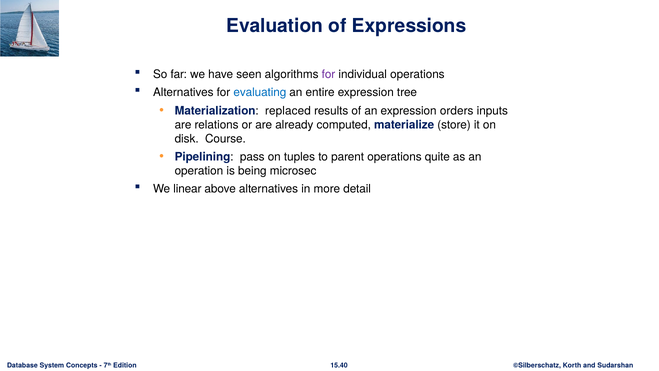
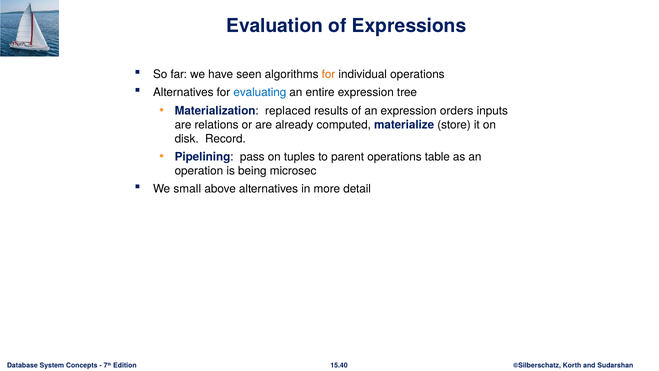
for colour: purple -> orange (328, 74)
Course: Course -> Record (225, 139)
quite: quite -> table (437, 157)
linear: linear -> small (187, 189)
